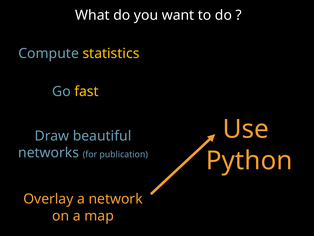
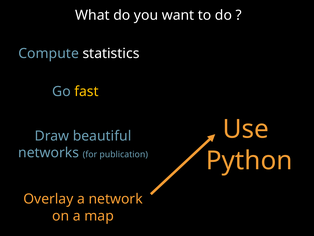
statistics colour: yellow -> white (111, 53)
